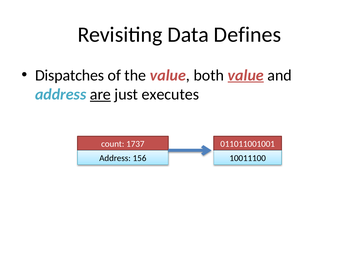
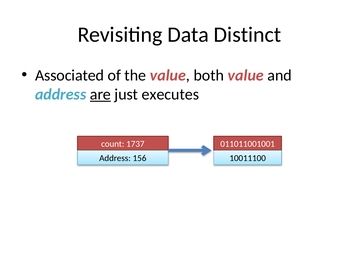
Defines: Defines -> Distinct (248, 35)
Dispatches: Dispatches -> Associated (70, 75)
value underline: present -> none (246, 75)
